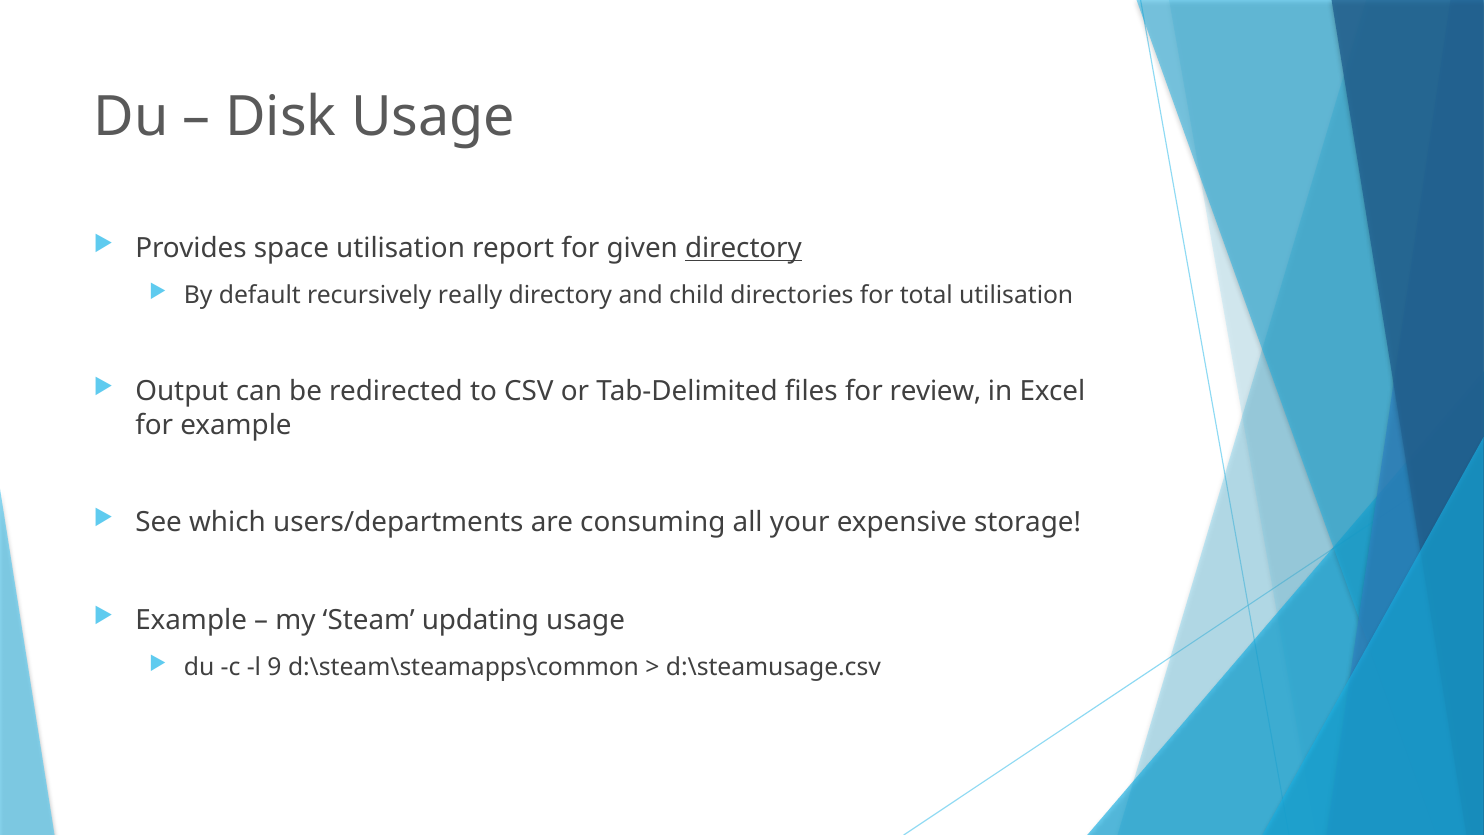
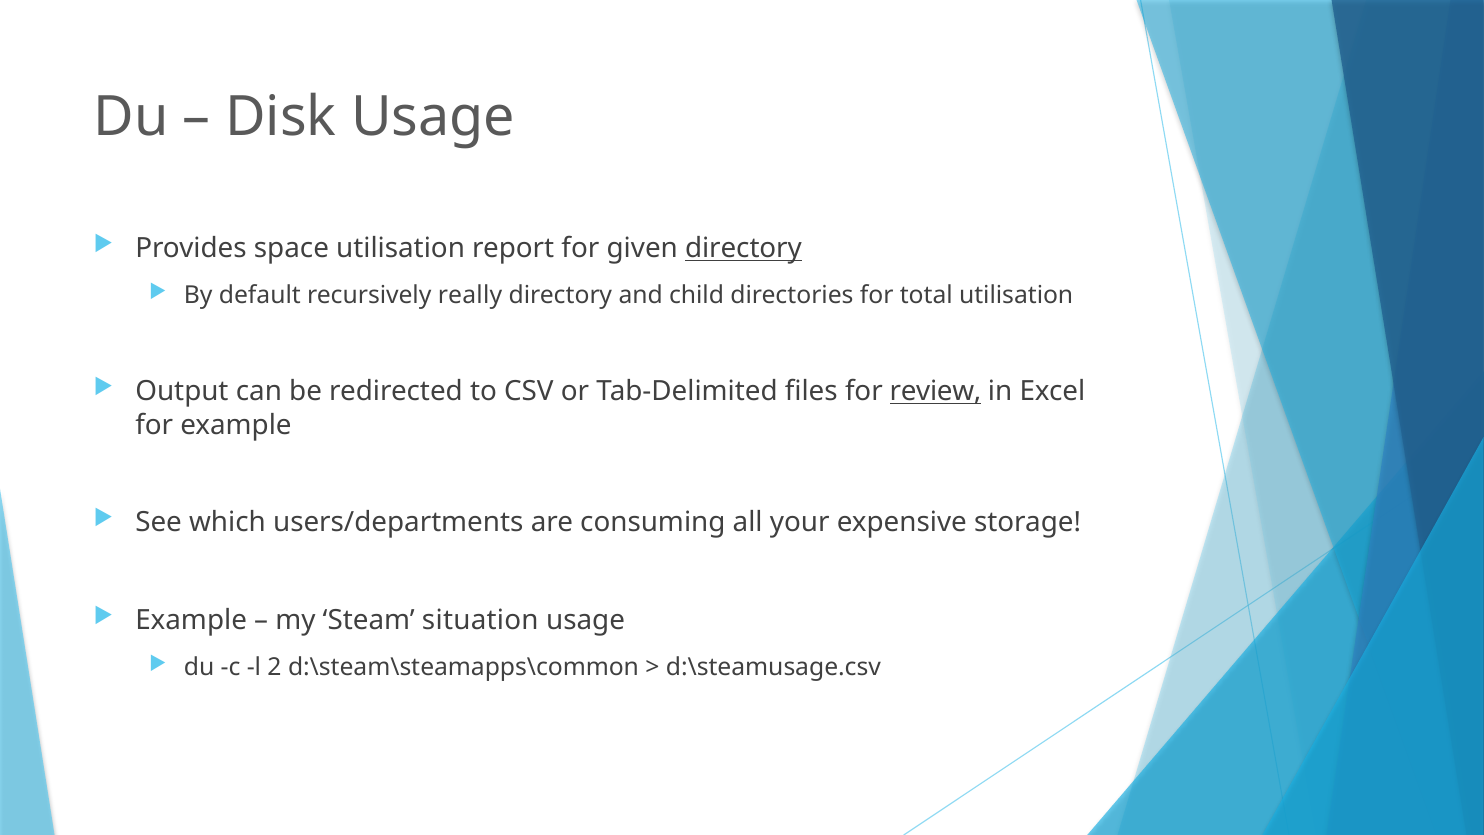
review underline: none -> present (936, 391)
updating: updating -> situation (480, 620)
9: 9 -> 2 (275, 667)
